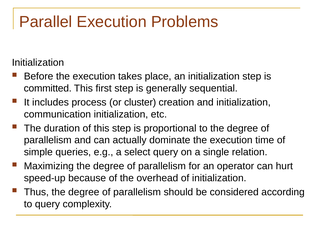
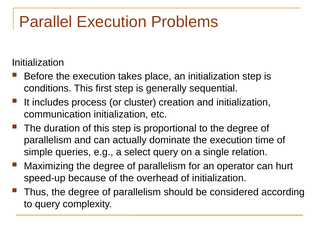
committed: committed -> conditions (48, 88)
